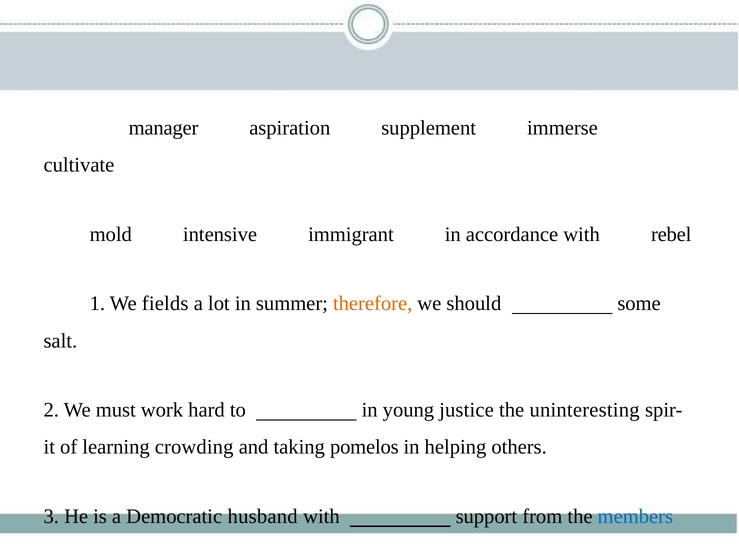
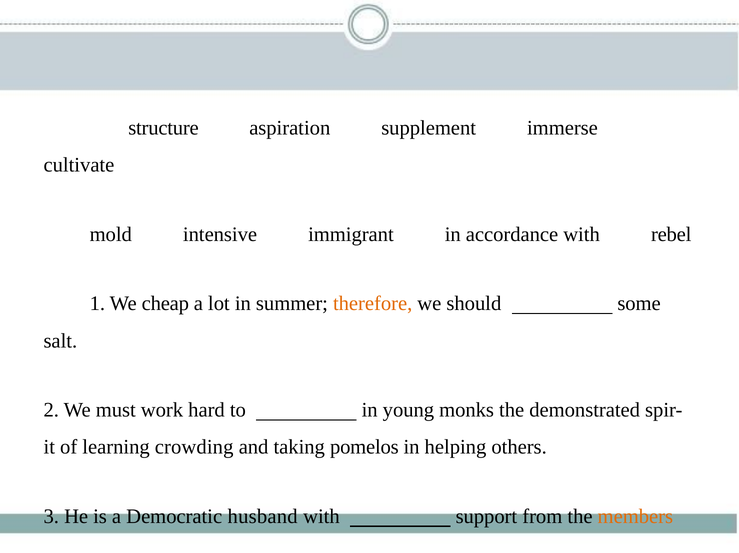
manager: manager -> structure (164, 128)
fields: fields -> cheap (165, 303)
justice: justice -> monks (467, 410)
uninteresting: uninteresting -> demonstrated (585, 410)
members colour: blue -> orange (635, 516)
